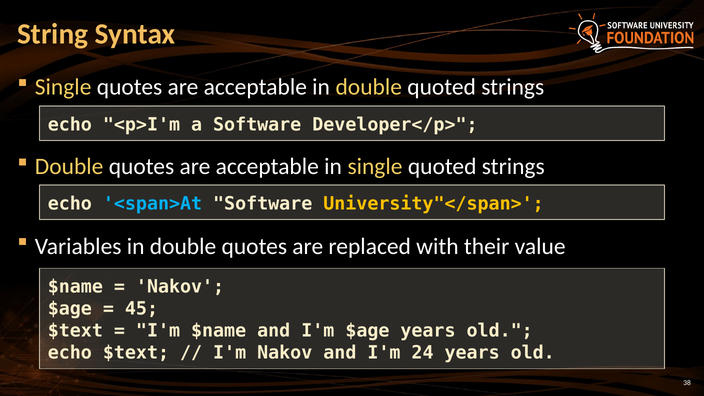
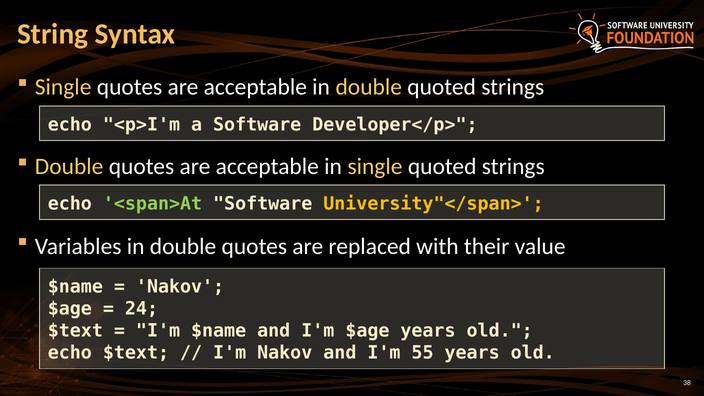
<span>At colour: light blue -> light green (153, 204)
45: 45 -> 24 (142, 309)
24: 24 -> 55 (423, 353)
